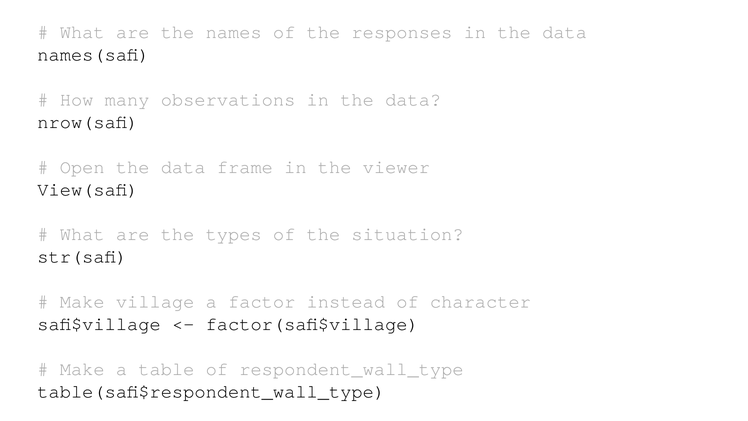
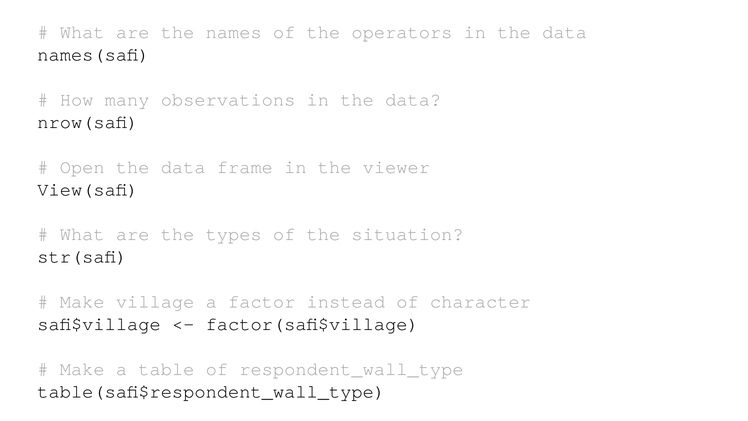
responses: responses -> operators (402, 32)
